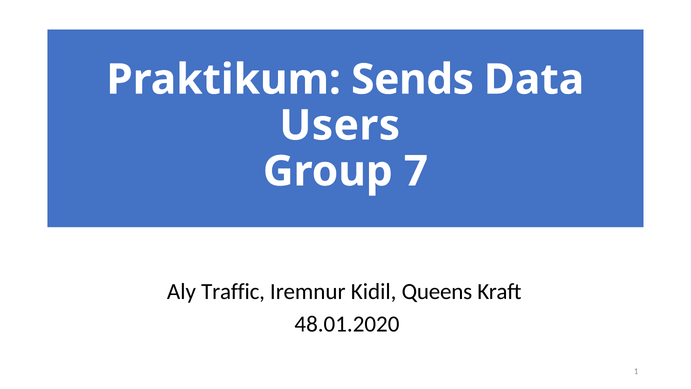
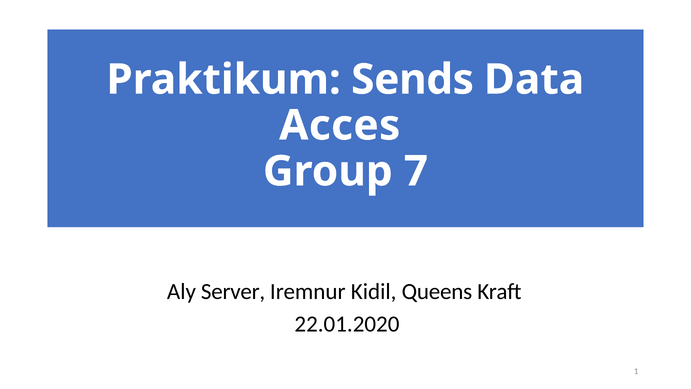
Users: Users -> Acces (340, 125)
Traffic: Traffic -> Server (233, 292)
48.01.2020: 48.01.2020 -> 22.01.2020 (347, 324)
